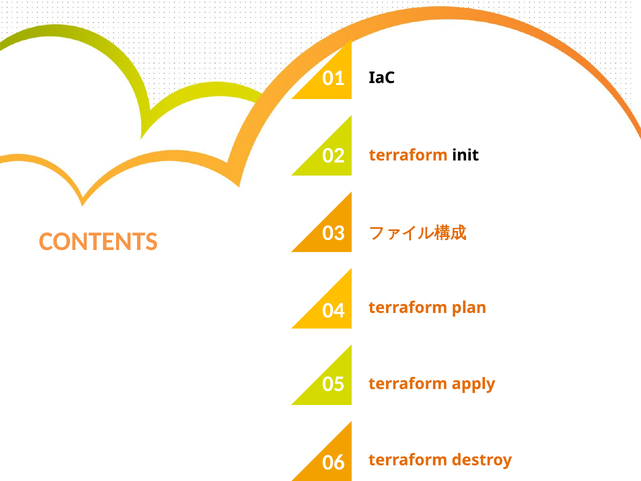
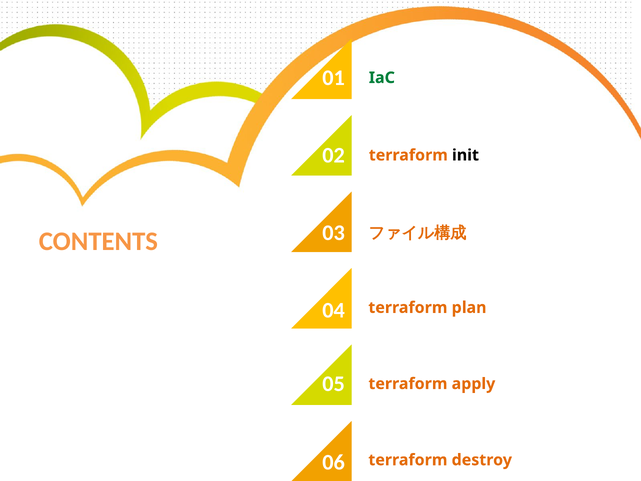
IaC colour: black -> green (382, 78)
